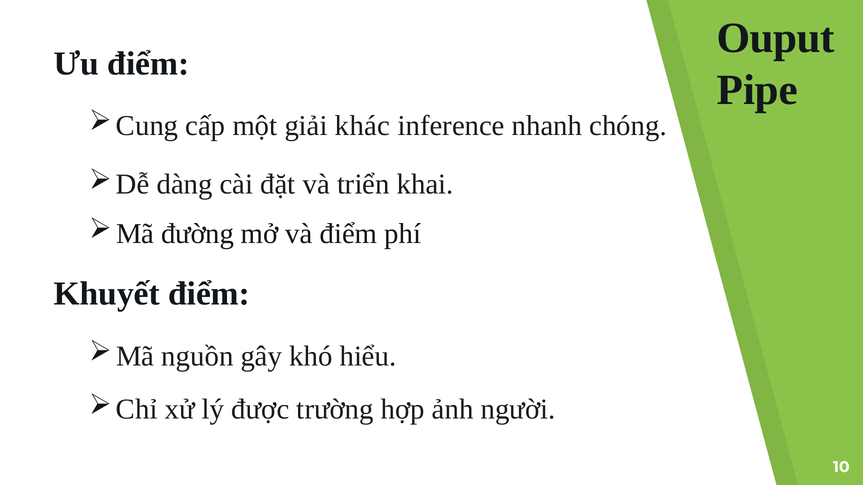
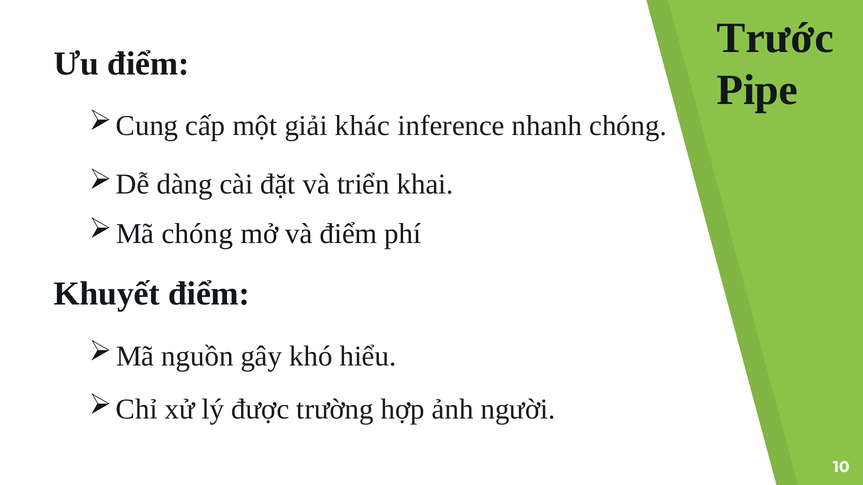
Ouput: Ouput -> Trước (775, 38)
đường: đường -> chóng (197, 234)
